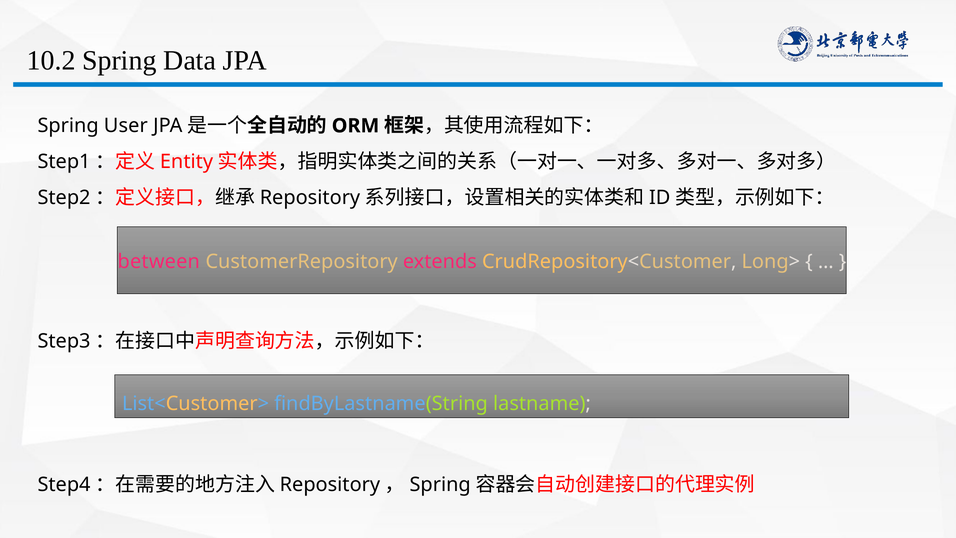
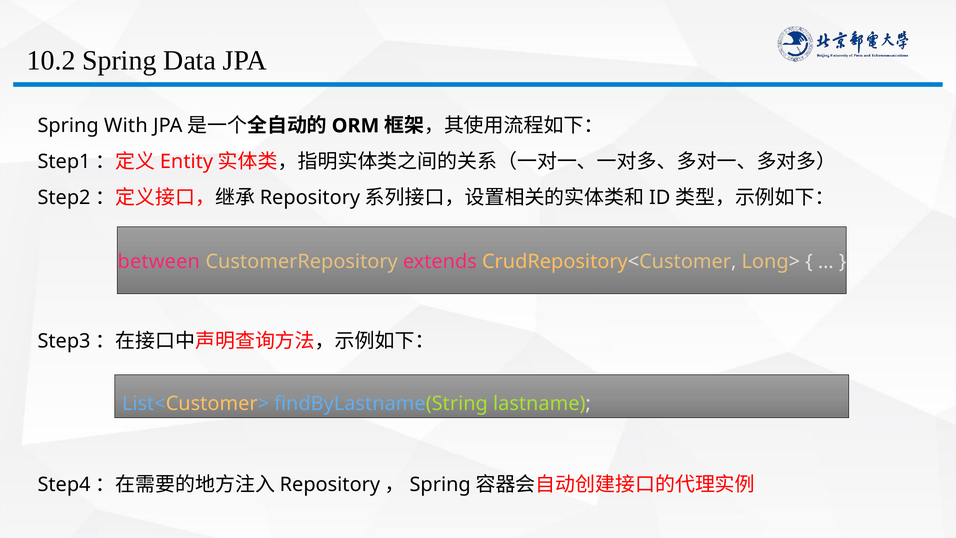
User: User -> With (126, 126)
